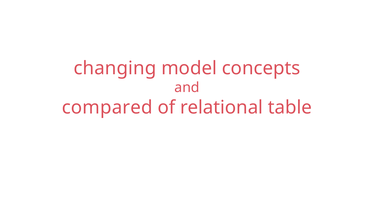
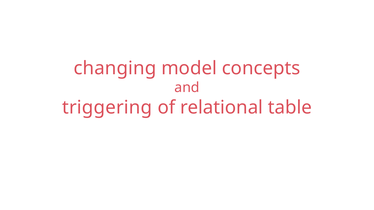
compared: compared -> triggering (107, 108)
